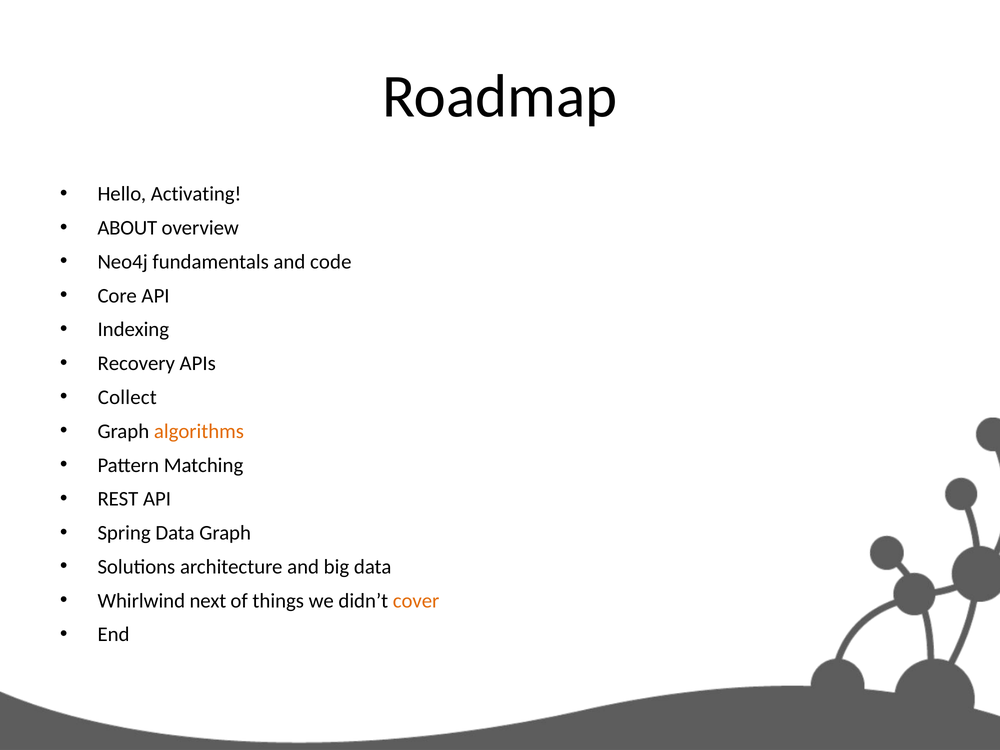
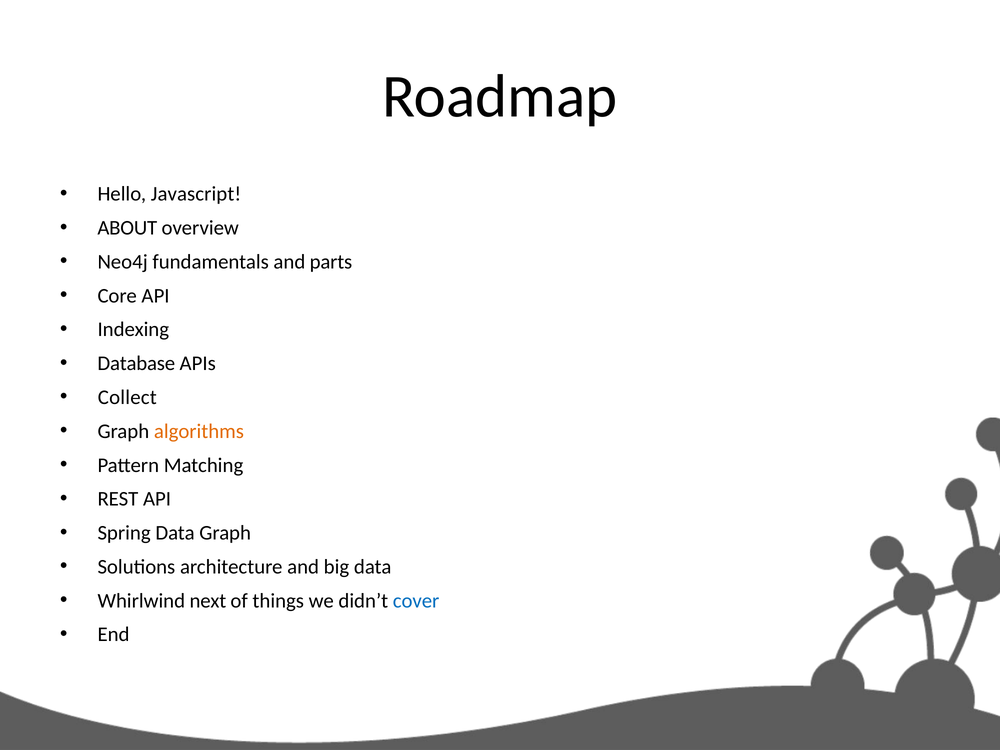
Activating: Activating -> Javascript (196, 194)
code: code -> parts (331, 262)
Recovery: Recovery -> Database (136, 363)
cover colour: orange -> blue (416, 601)
